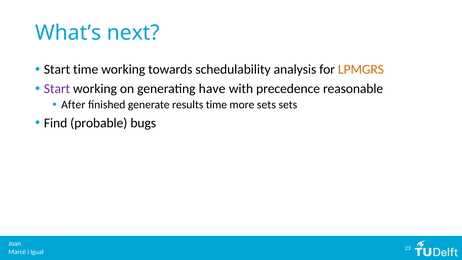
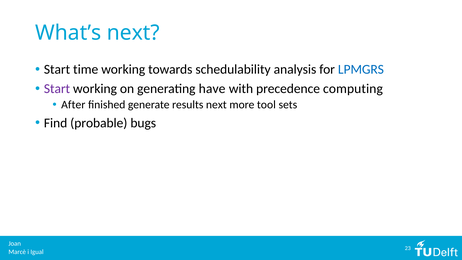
LPMGRS colour: orange -> blue (361, 69)
reasonable: reasonable -> computing (353, 89)
results time: time -> next (216, 105)
more sets: sets -> tool (266, 105)
